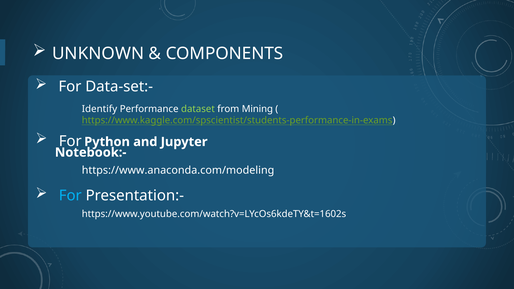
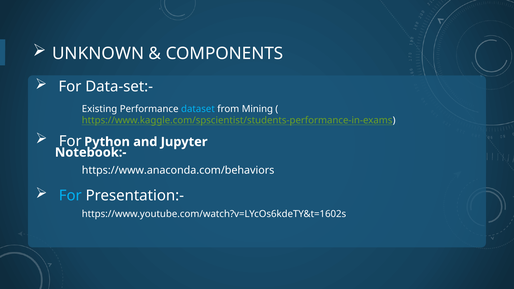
Identify: Identify -> Existing (100, 109)
dataset colour: light green -> light blue (198, 109)
https://www.anaconda.com/modeling: https://www.anaconda.com/modeling -> https://www.anaconda.com/behaviors (178, 170)
